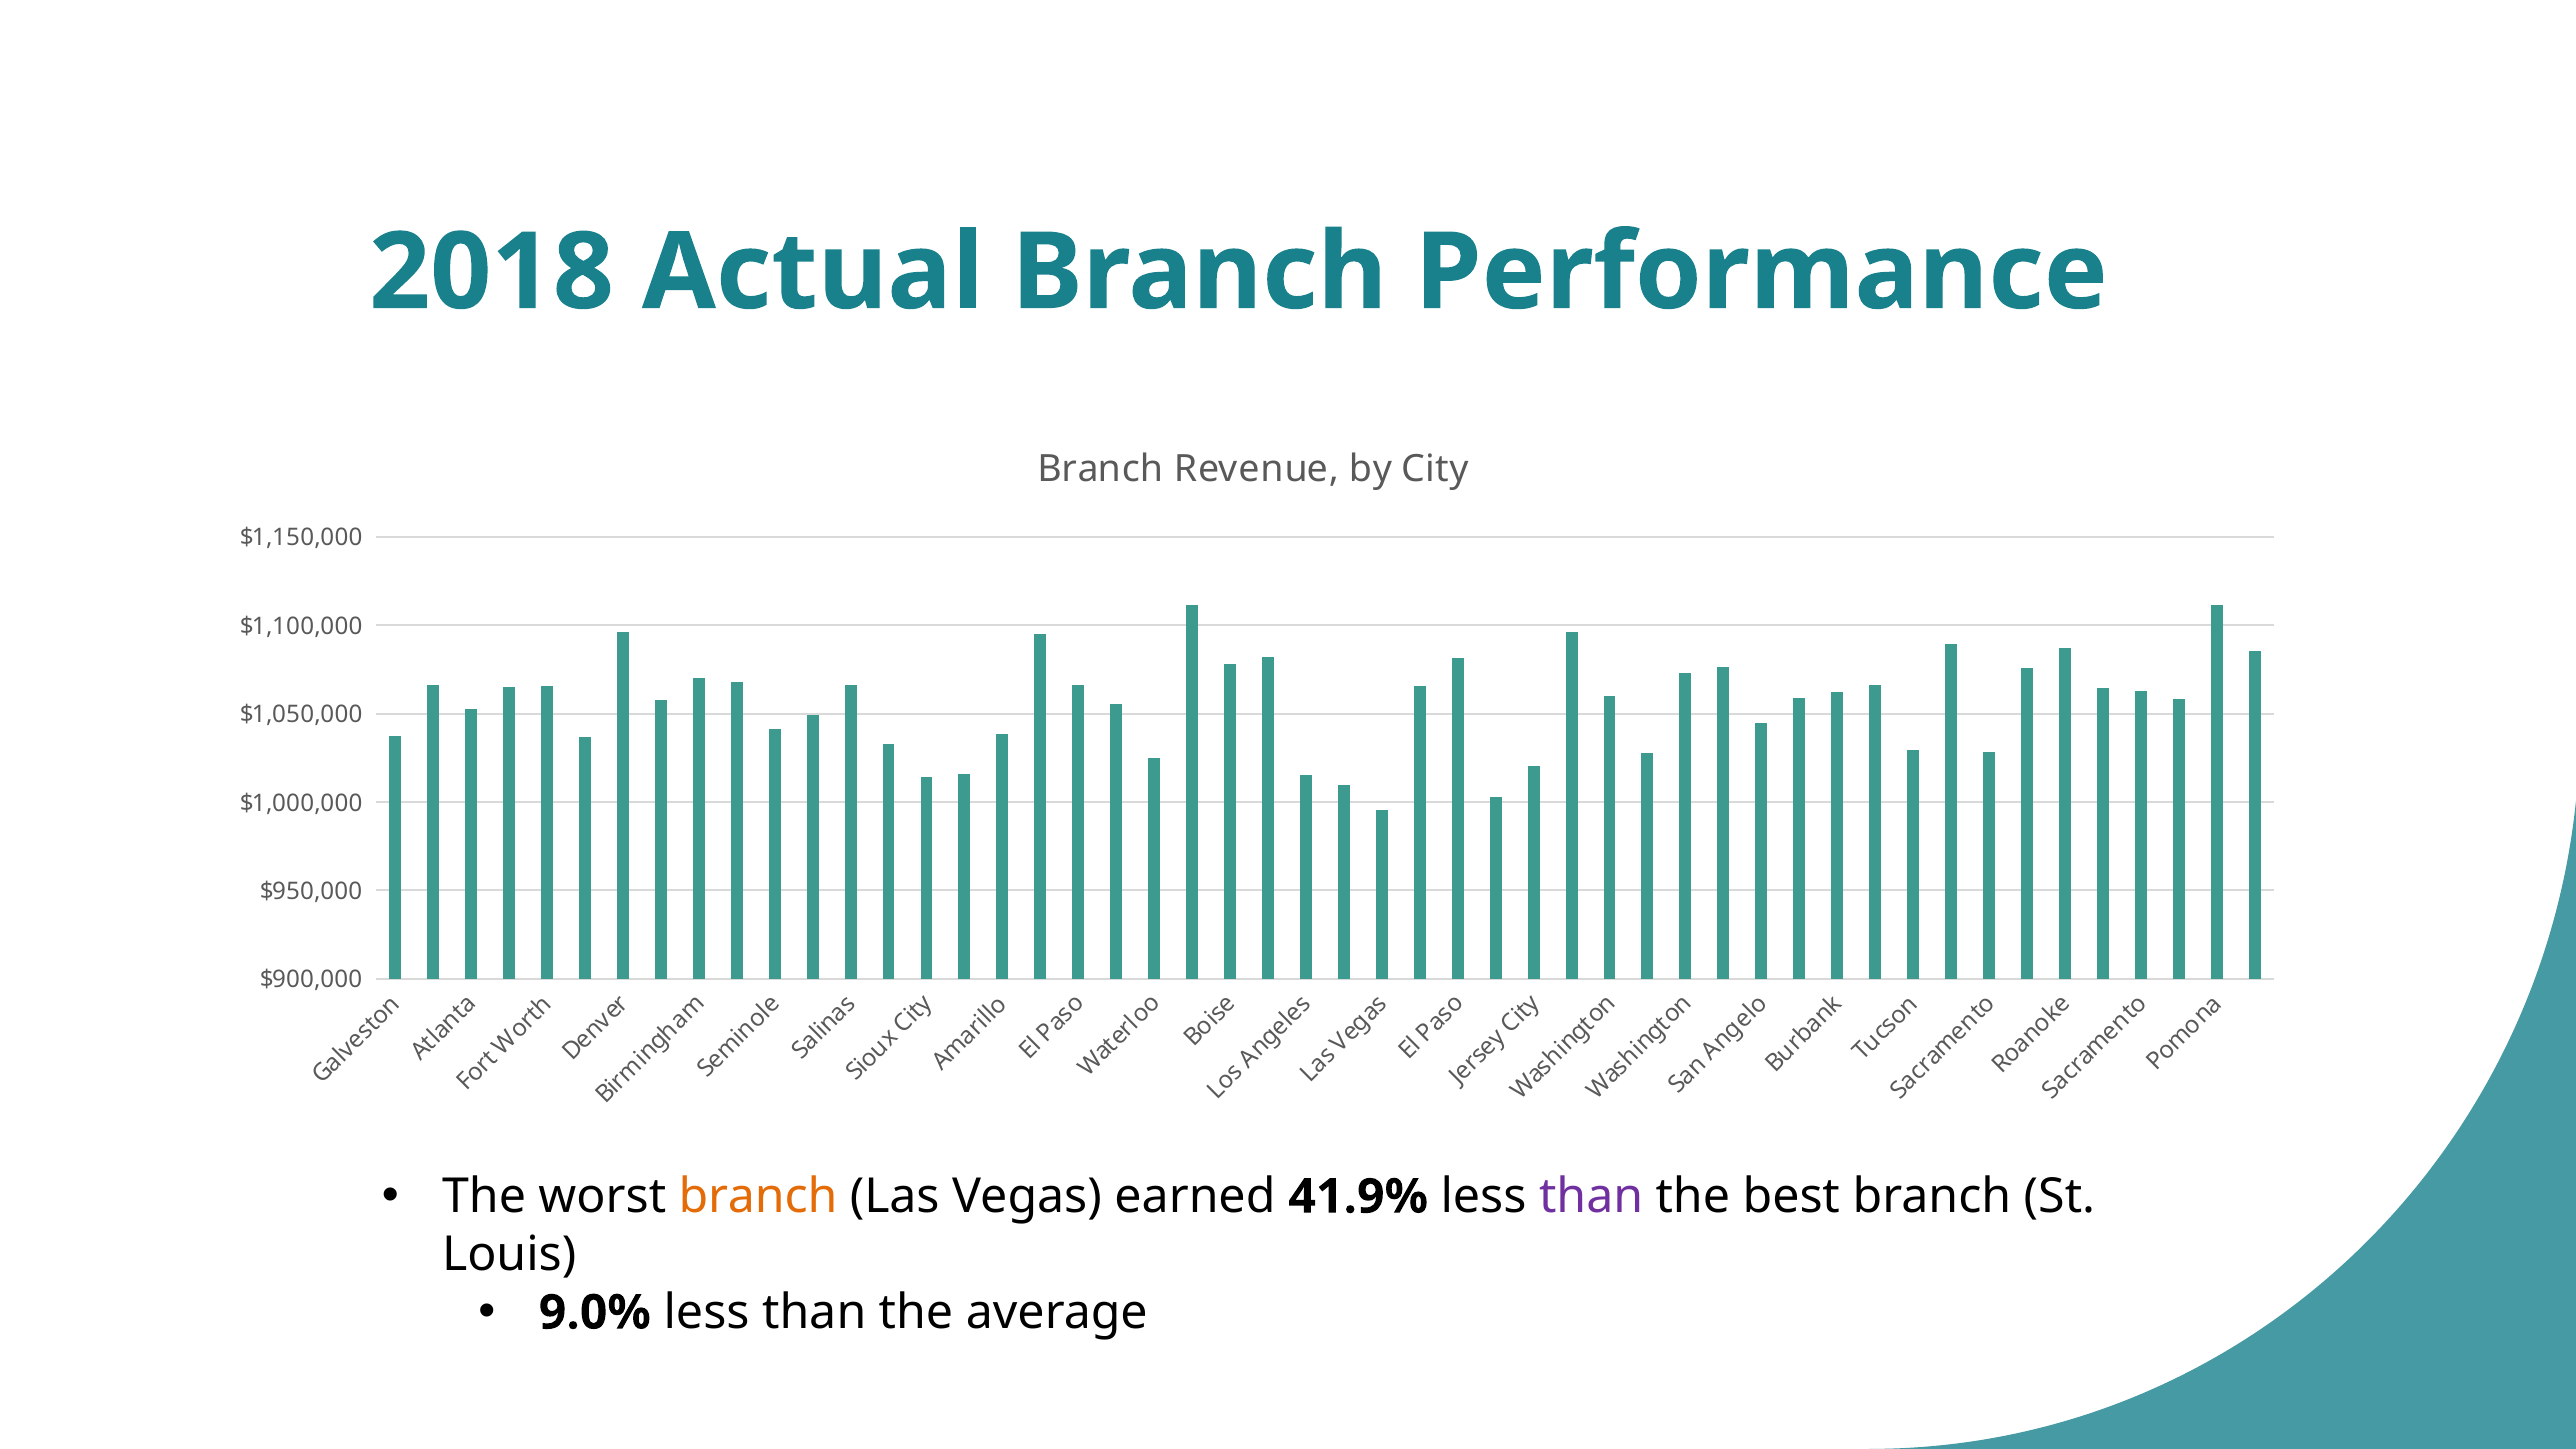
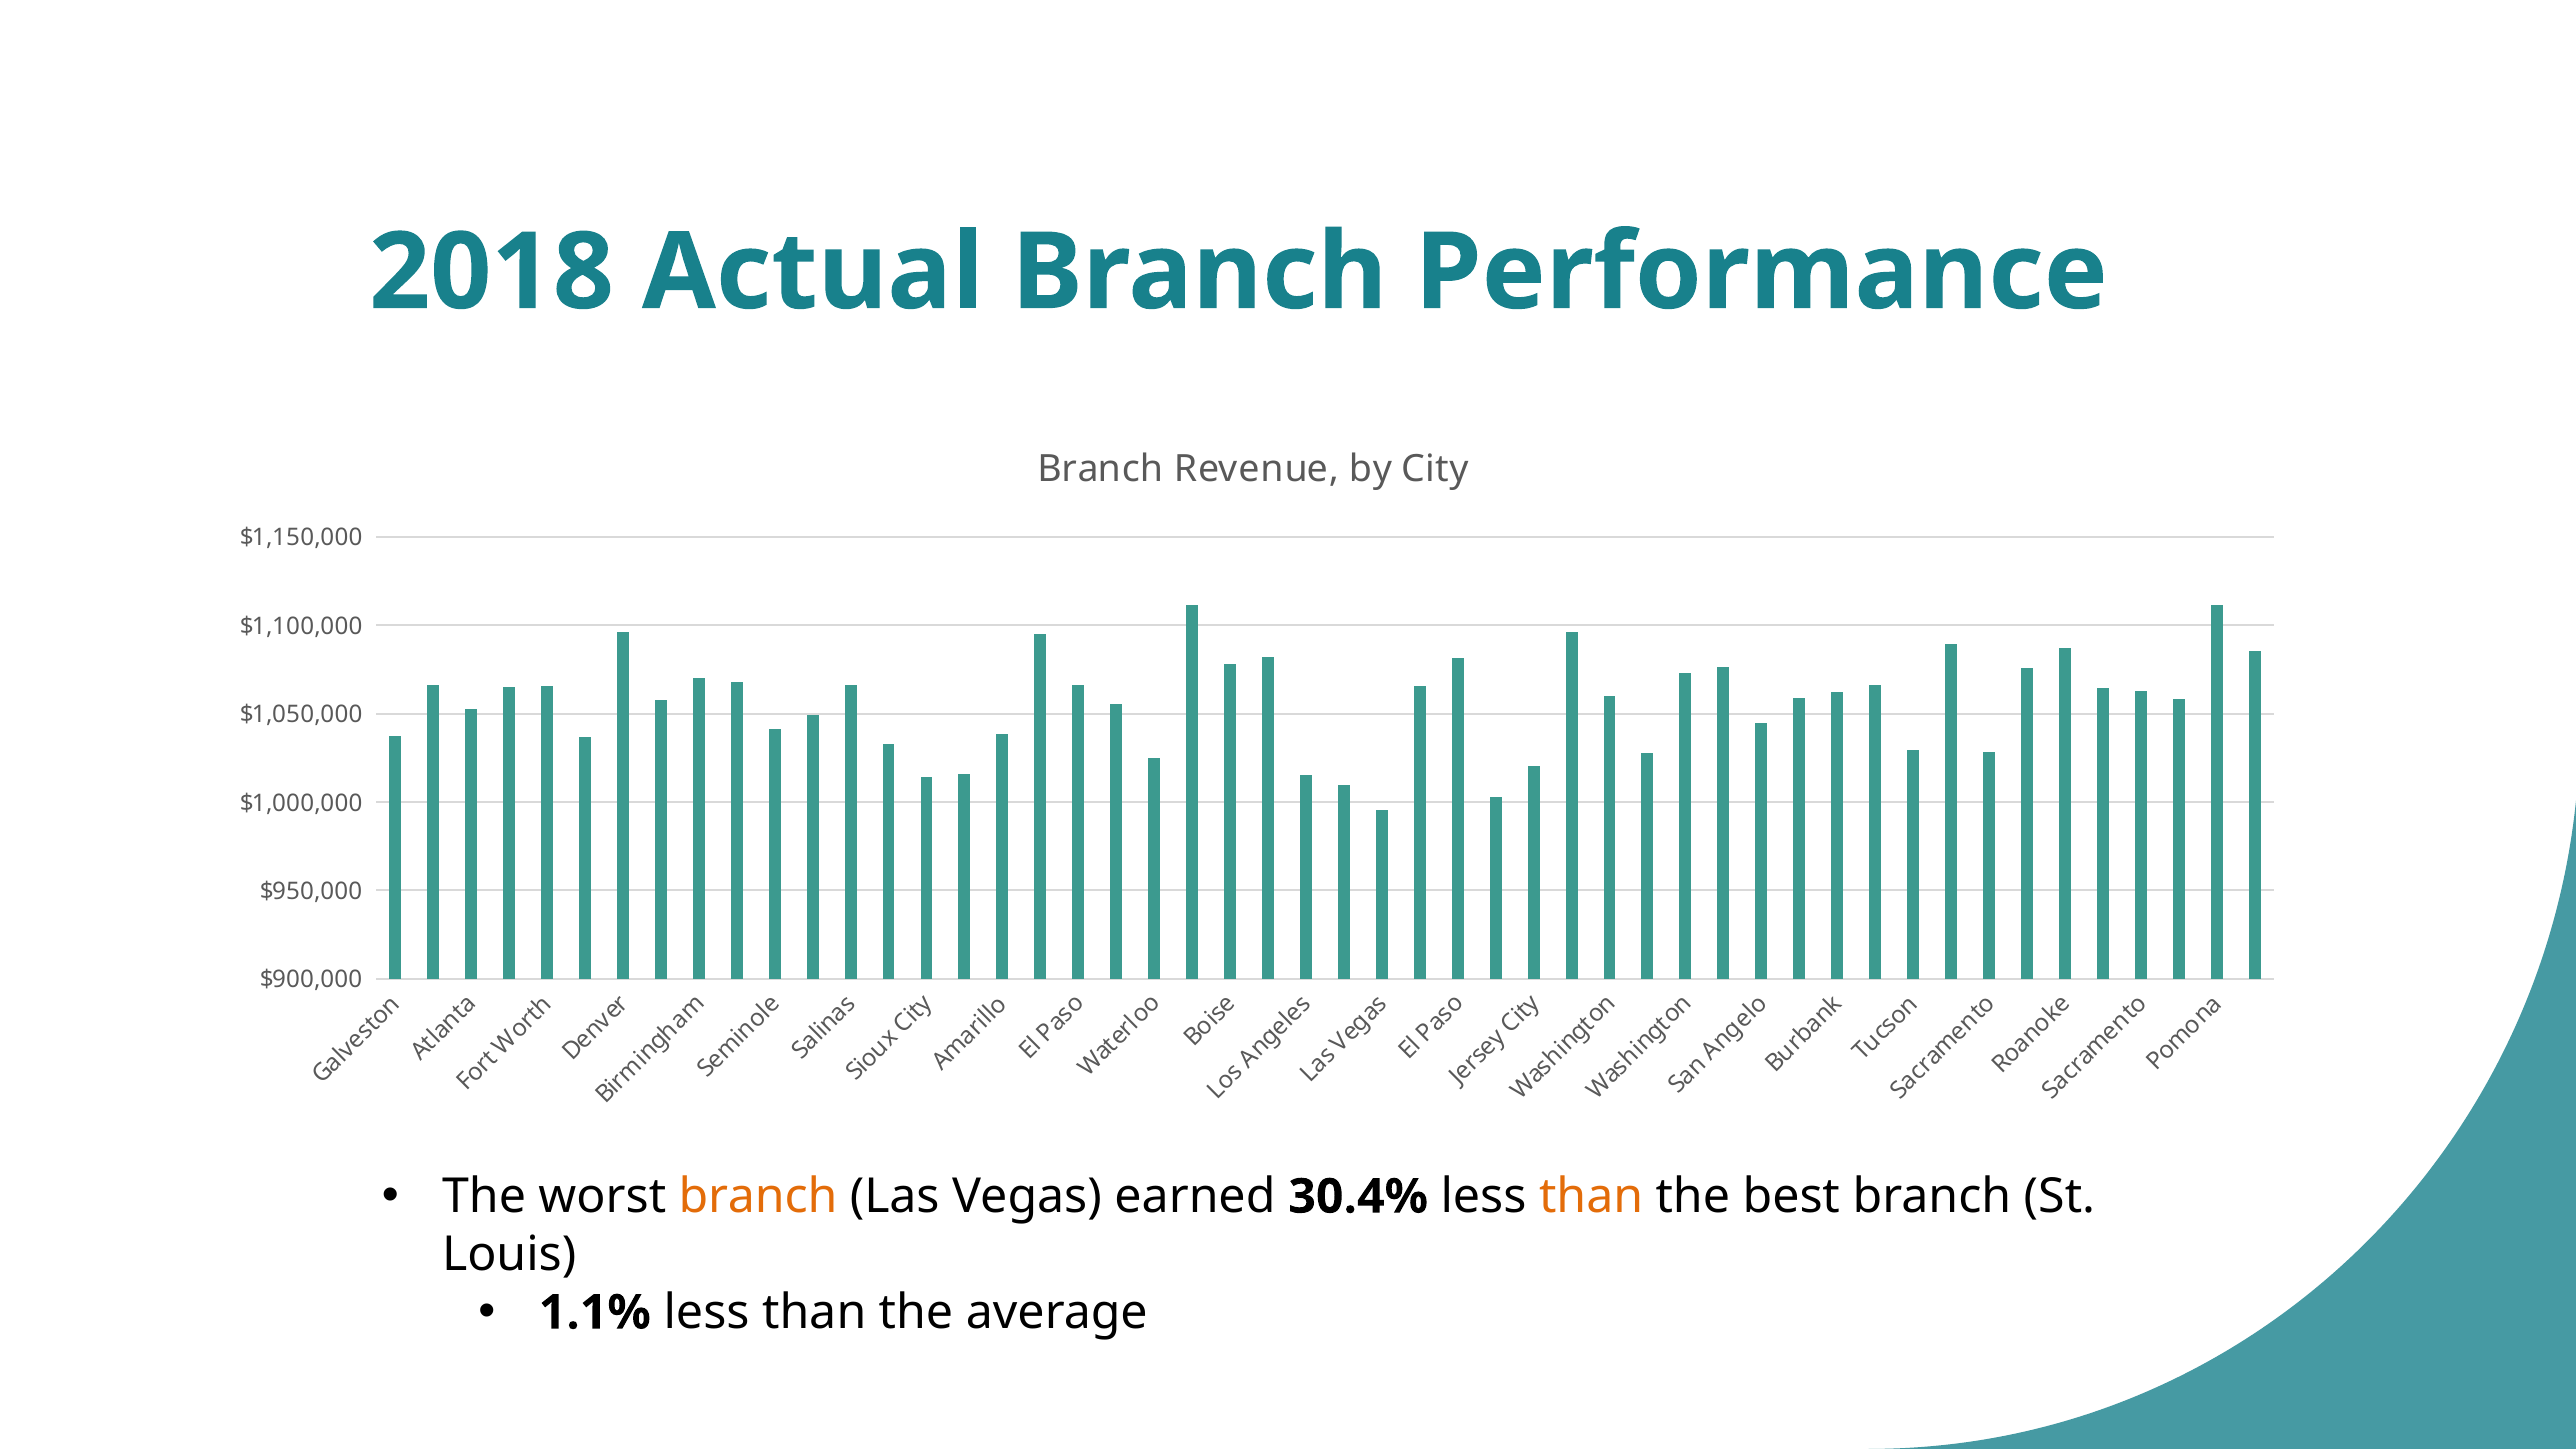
41.9%: 41.9% -> 30.4% (1358, 1197)
than colour: purple -> orange (1591, 1197)
9.0%: 9.0% -> 1.1% (595, 1313)
